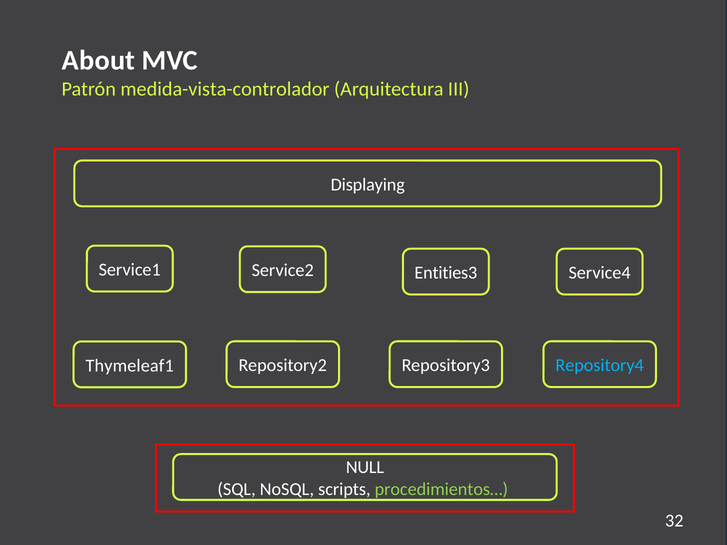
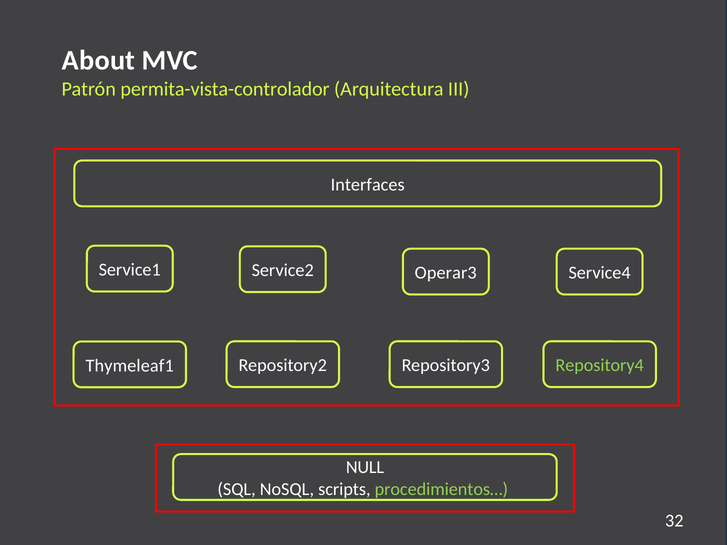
medida-vista-controlador: medida-vista-controlador -> permita-vista-controlador (225, 89)
Displaying: Displaying -> Interfaces (368, 185)
Entities3: Entities3 -> Operar3 (446, 273)
Repository4 colour: light blue -> light green (600, 366)
